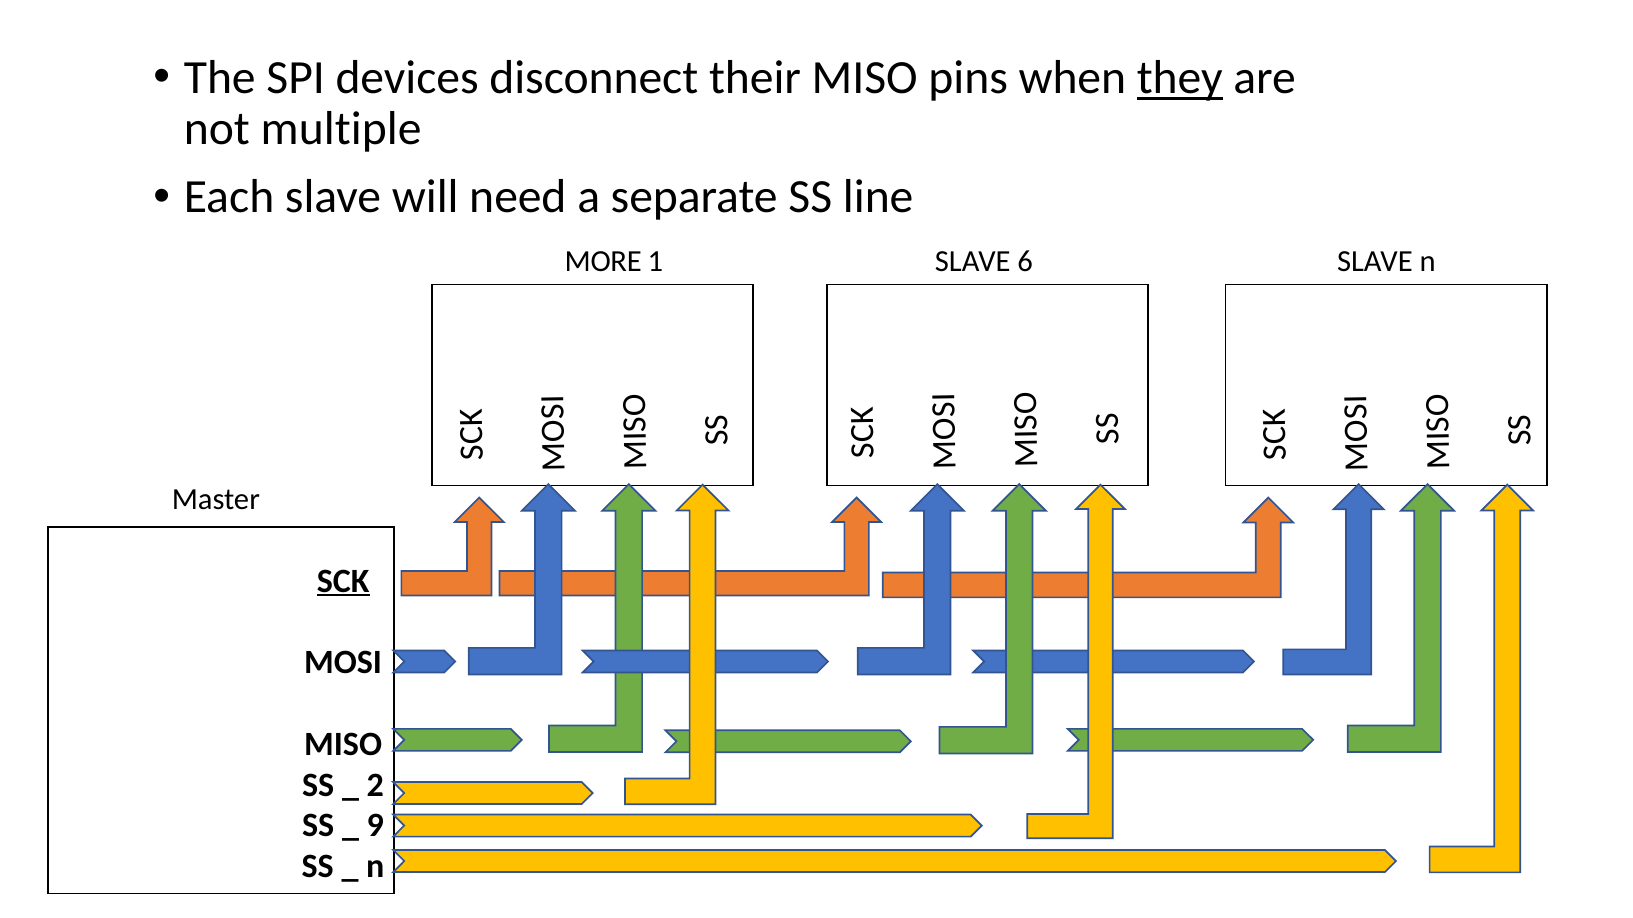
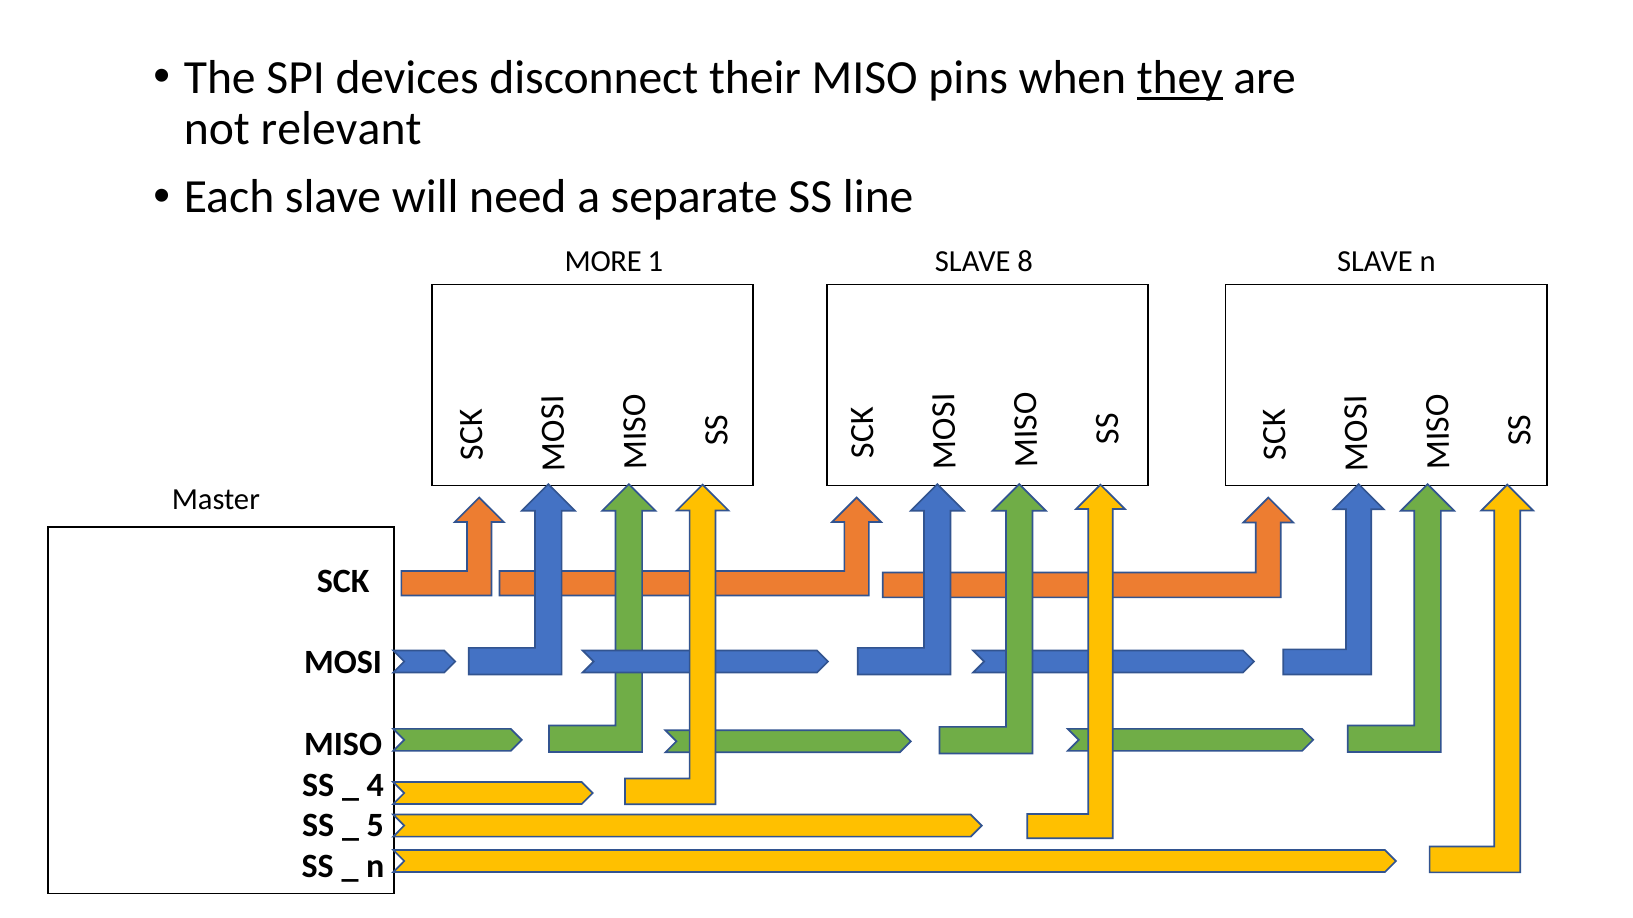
multiple: multiple -> relevant (341, 129)
6: 6 -> 8 (1025, 262)
SCK underline: present -> none (343, 581)
2: 2 -> 4 (375, 785)
9: 9 -> 5 (375, 826)
